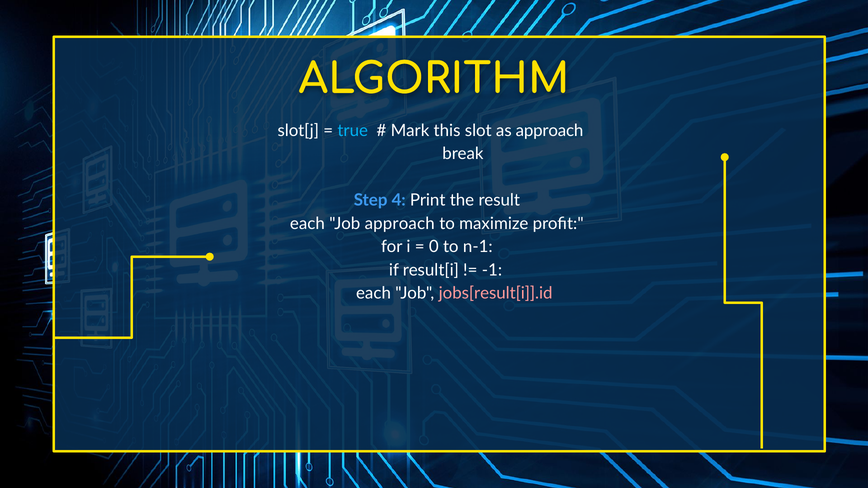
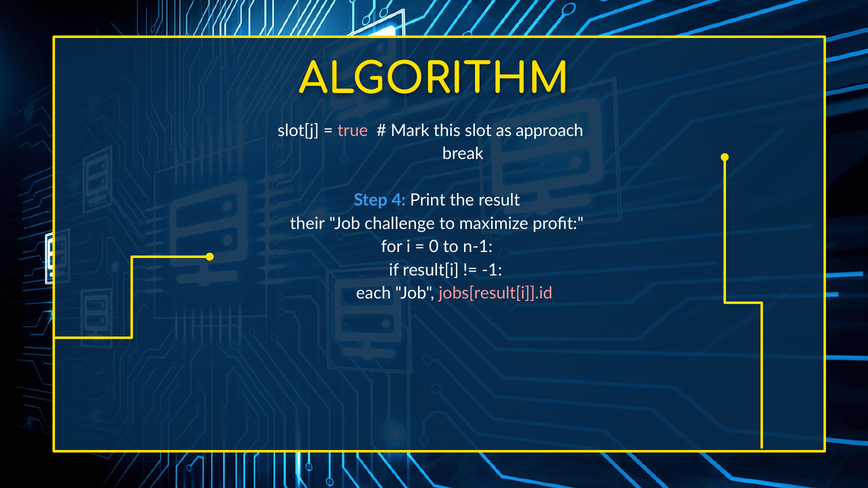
true colour: light blue -> pink (353, 131)
each: each -> their (307, 224)
Job approach: approach -> challenge (400, 224)
